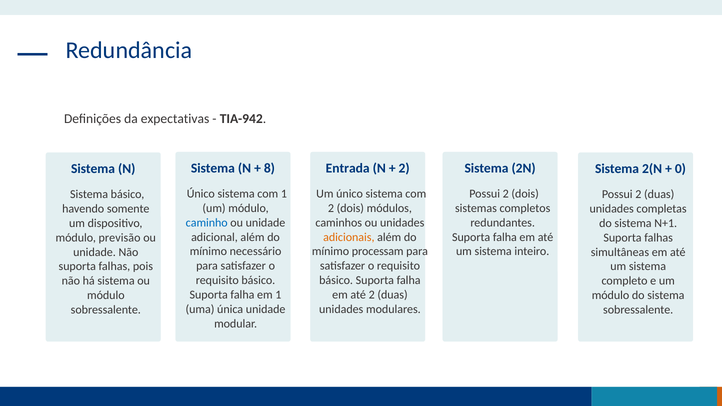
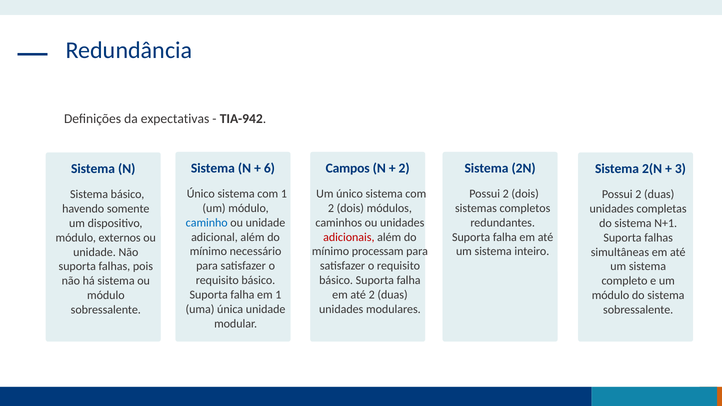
8: 8 -> 6 (269, 168)
Entrada: Entrada -> Campos (348, 168)
0: 0 -> 3 (680, 169)
adicionais colour: orange -> red (349, 237)
previsão: previsão -> externos (120, 238)
